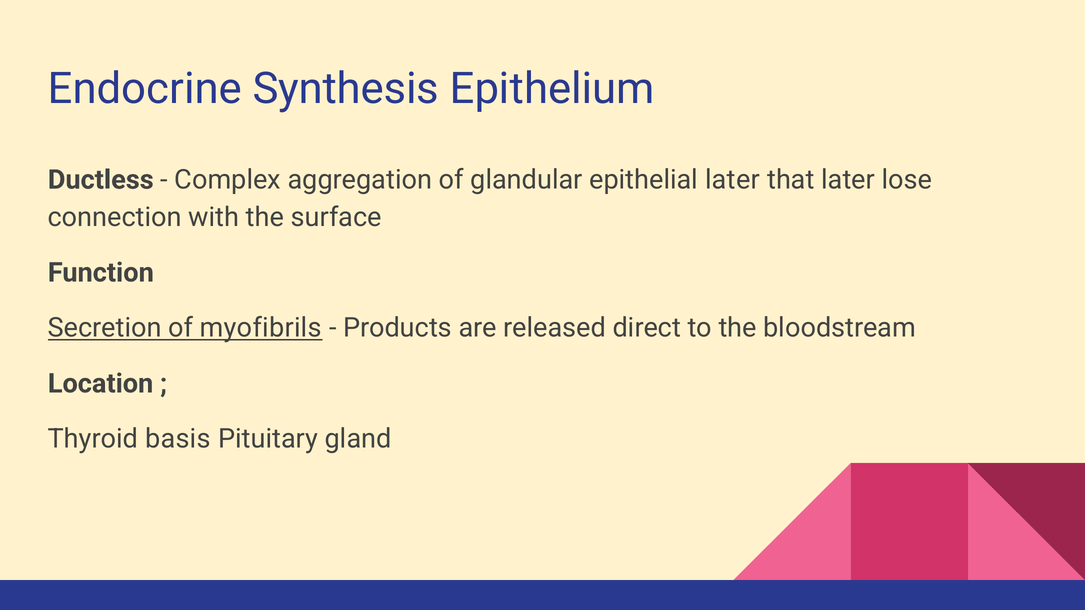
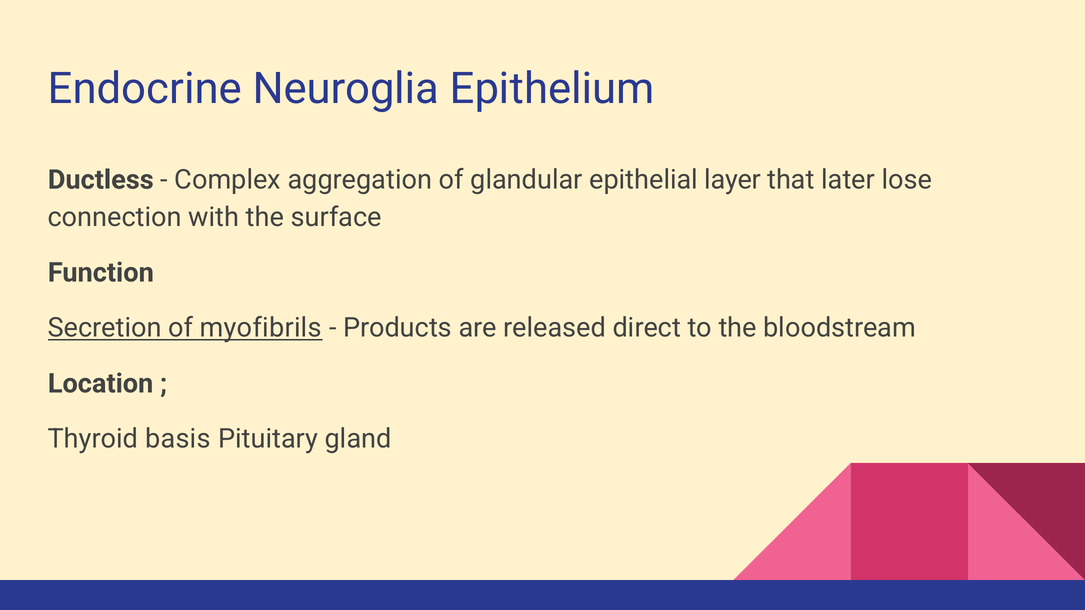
Synthesis: Synthesis -> Neuroglia (346, 89)
epithelial later: later -> layer (733, 180)
